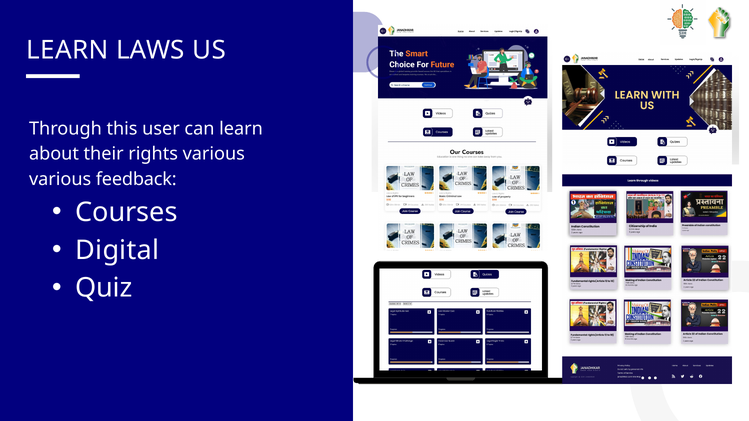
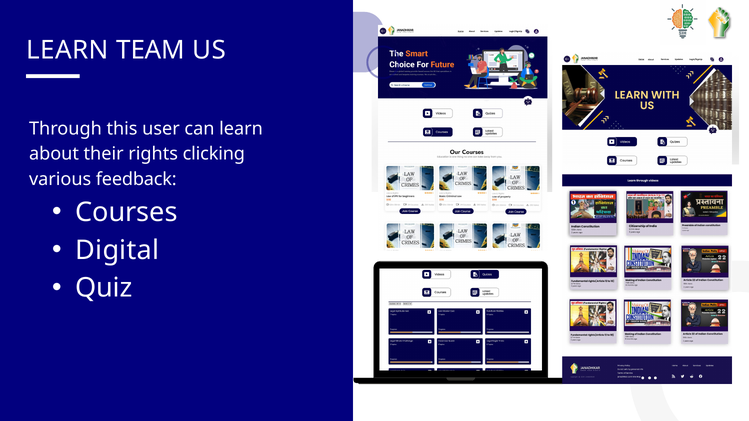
LAWS: LAWS -> TEAM (151, 50)
rights various: various -> clicking (214, 154)
